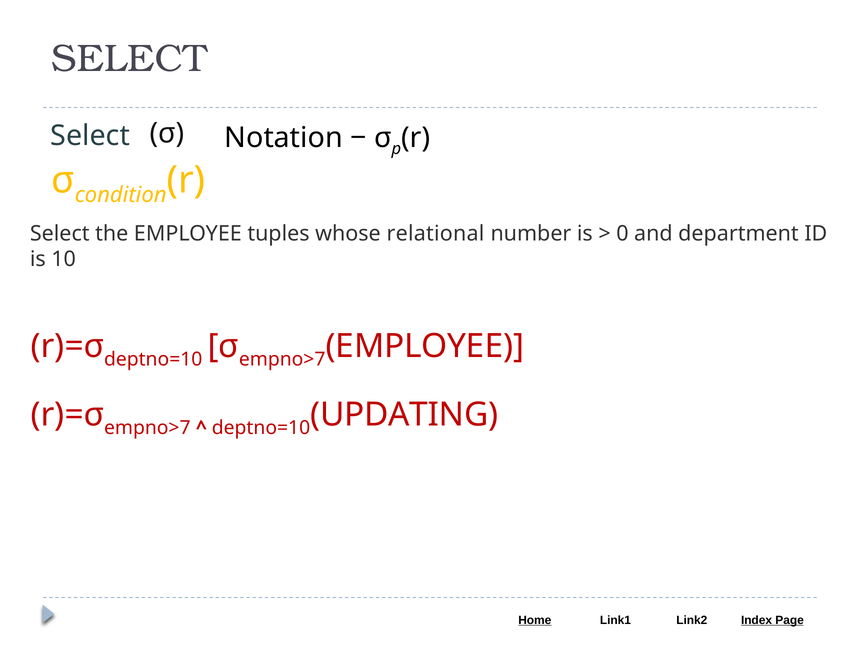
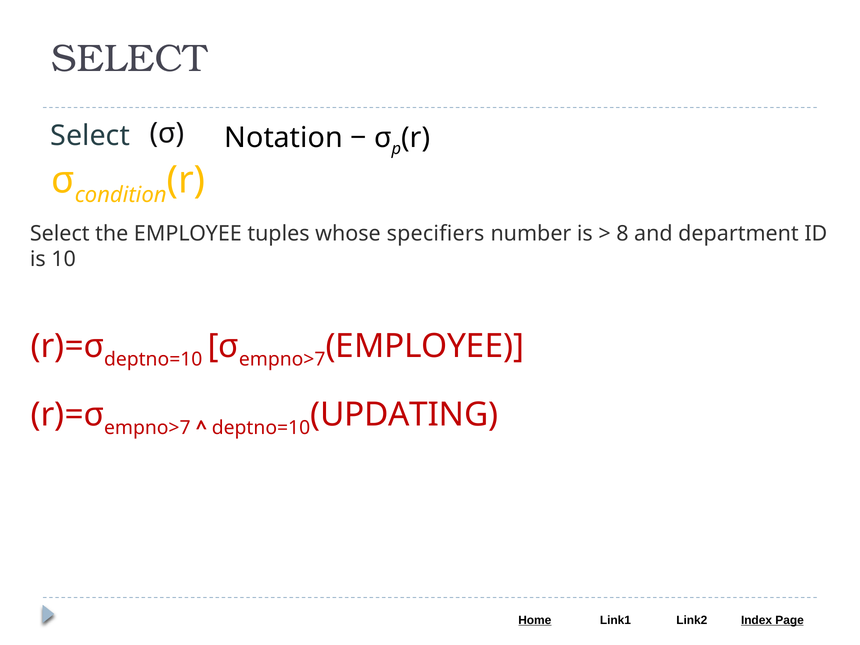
relational: relational -> specifiers (435, 234)
0: 0 -> 8 (622, 234)
